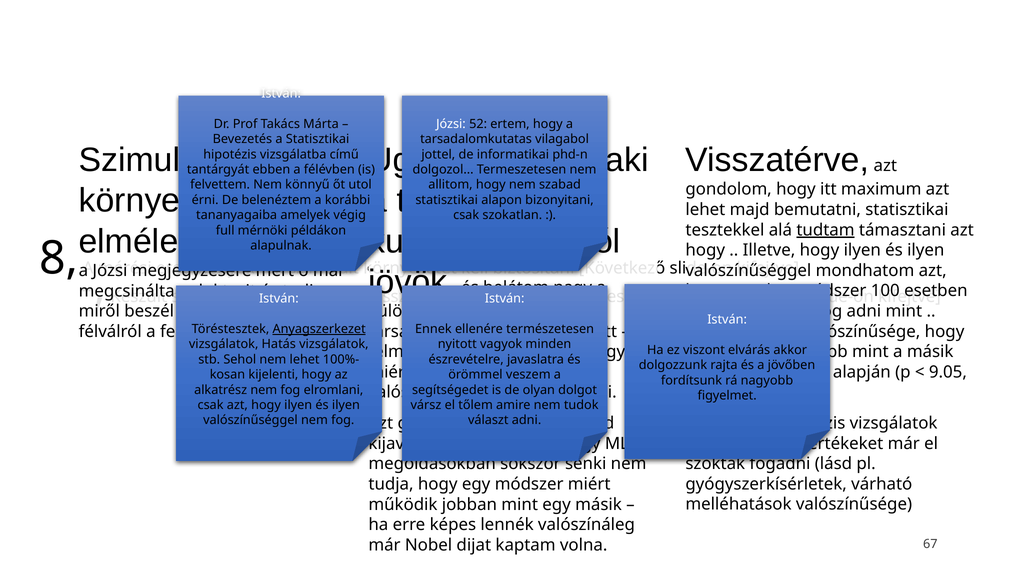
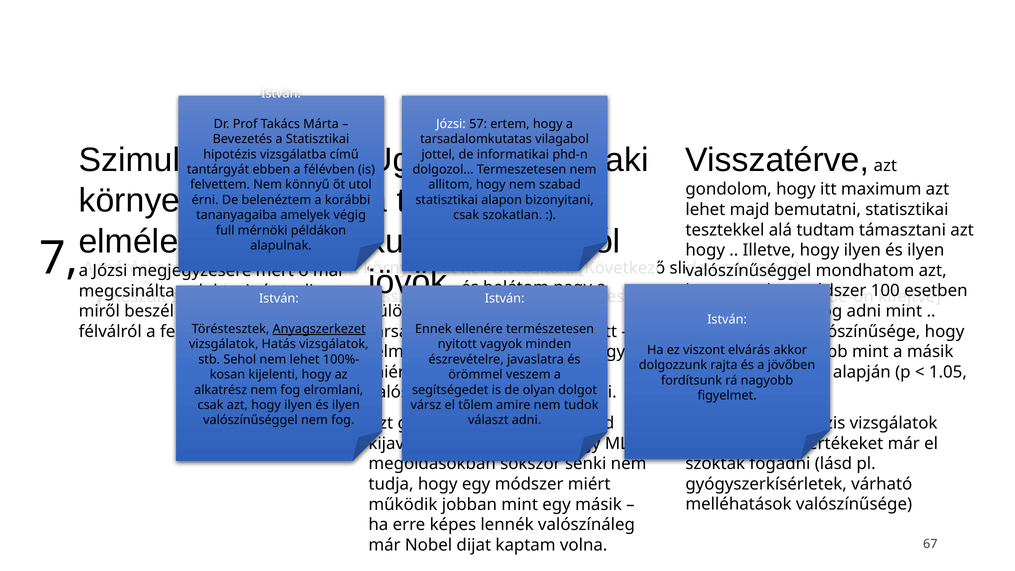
52: 52 -> 57 (478, 124)
tudtam underline: present -> none (826, 230)
8: 8 -> 7 (59, 258)
9.05: 9.05 -> 1.05 (948, 372)
